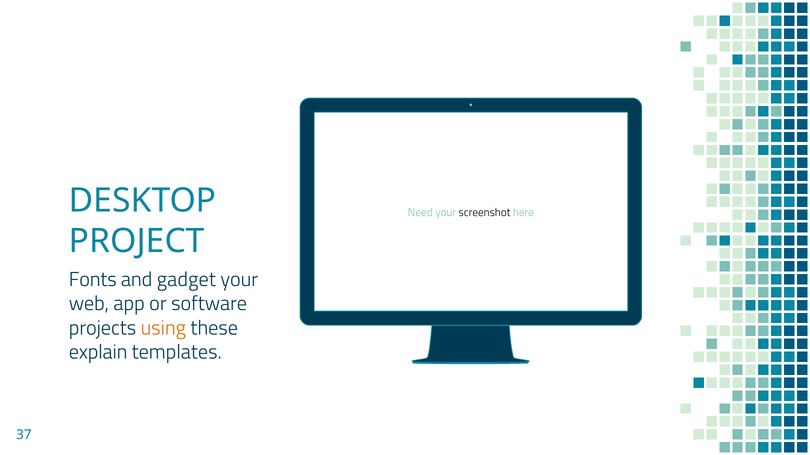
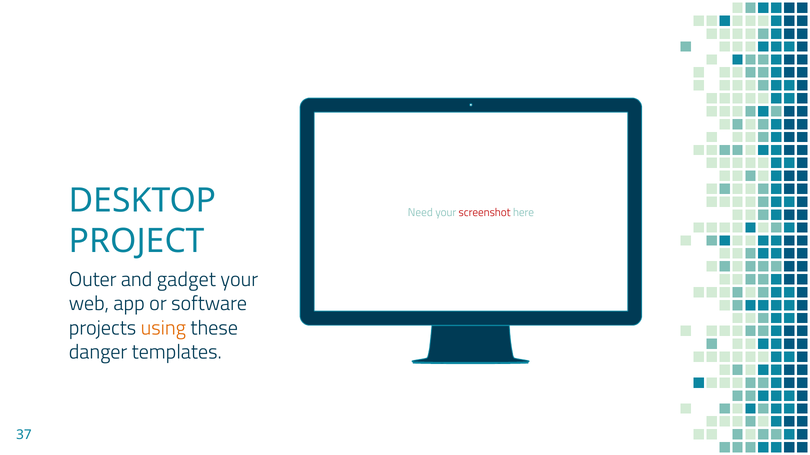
screenshot colour: black -> red (485, 213)
Fonts: Fonts -> Outer (93, 280)
explain: explain -> danger (98, 353)
